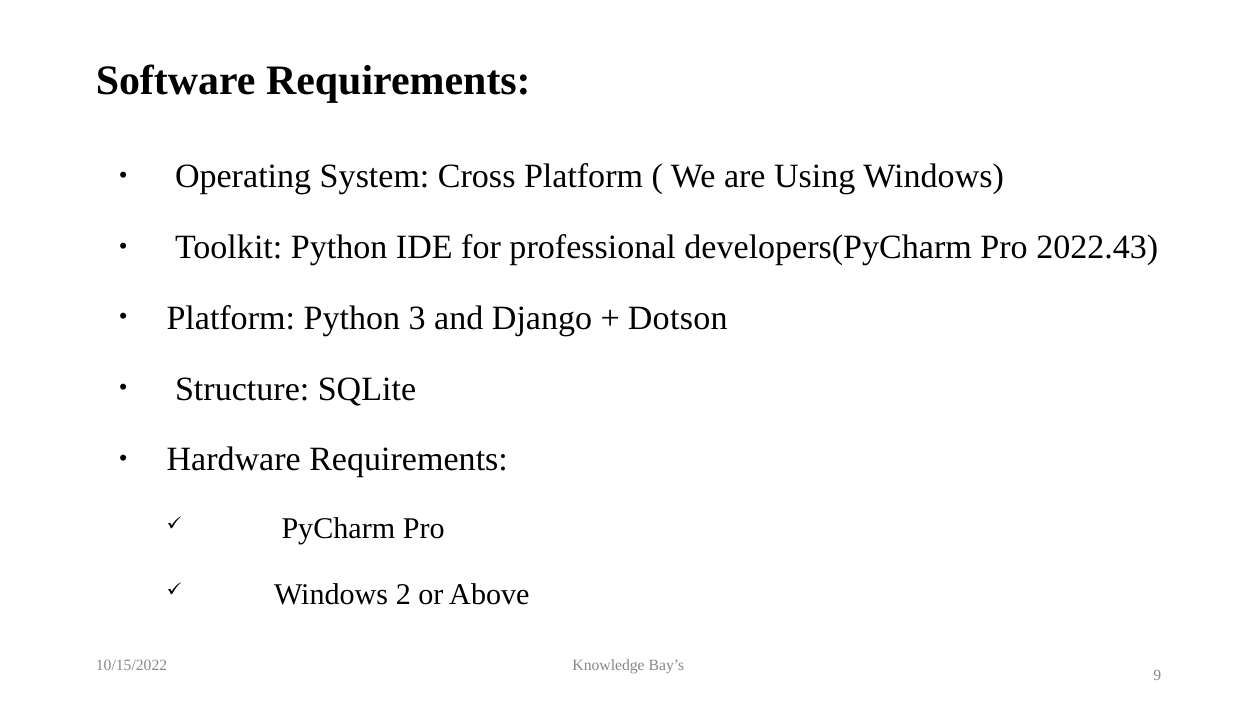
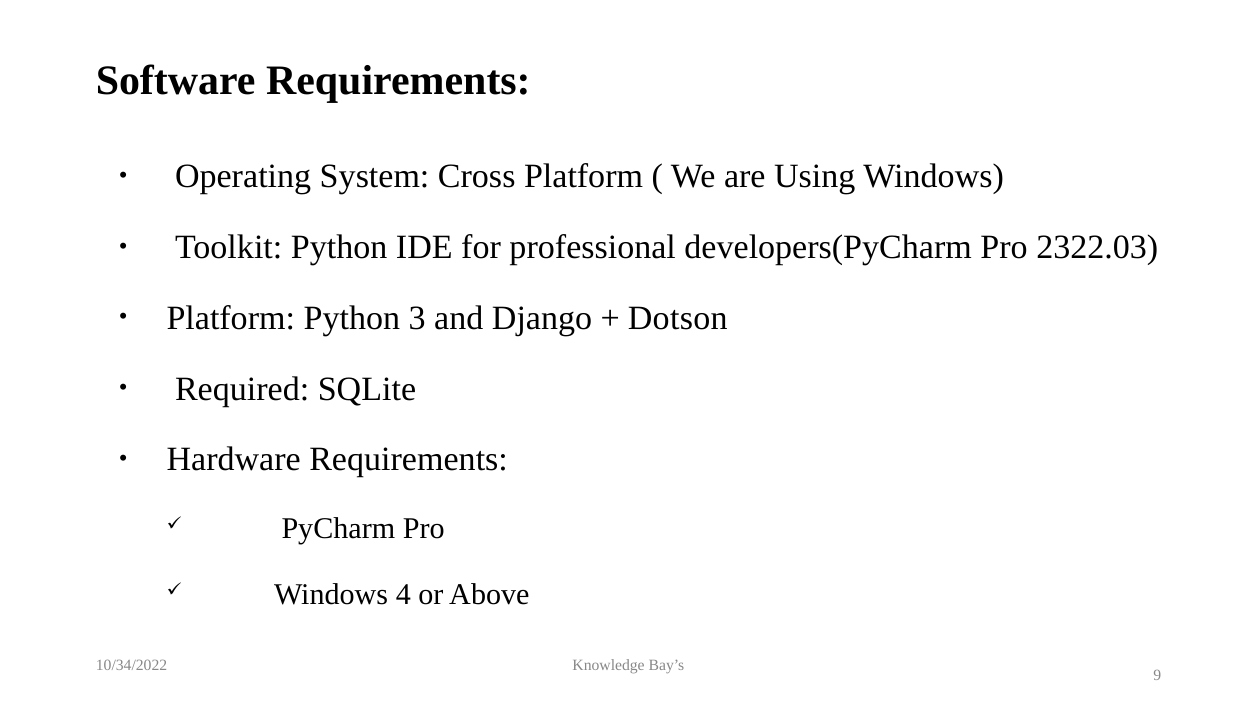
2022.43: 2022.43 -> 2322.03 (1097, 247)
Structure: Structure -> Required (242, 389)
2: 2 -> 4 (403, 595)
10/15/2022: 10/15/2022 -> 10/34/2022 (132, 666)
